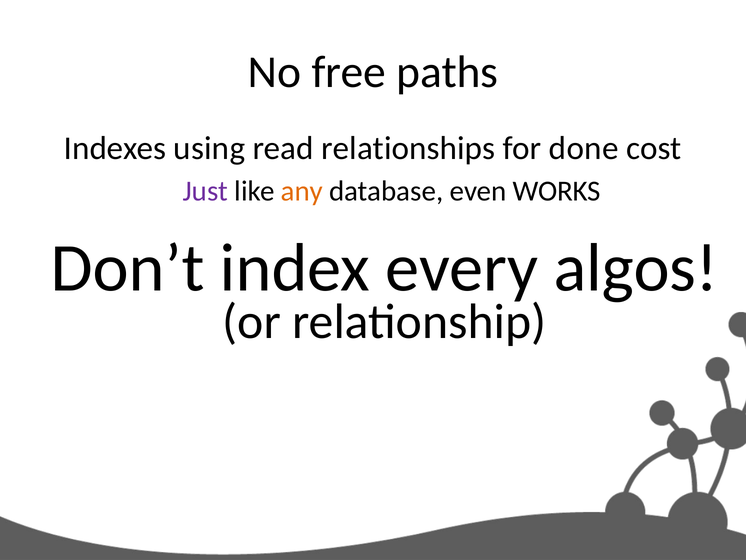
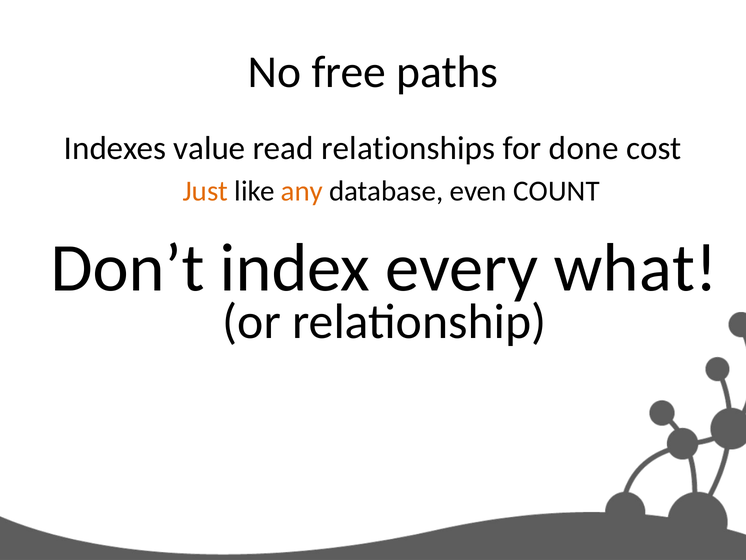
using: using -> value (209, 148)
Just colour: purple -> orange (205, 191)
WORKS: WORKS -> COUNT (557, 191)
algos: algos -> what (636, 268)
